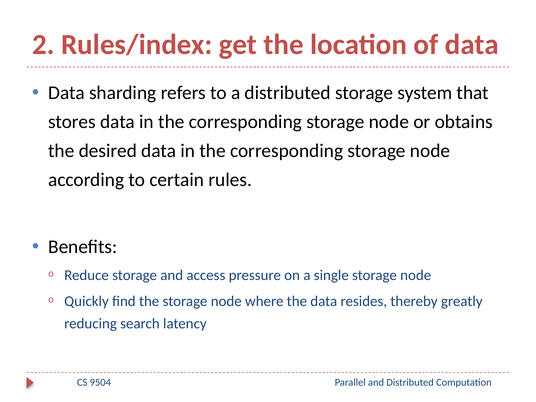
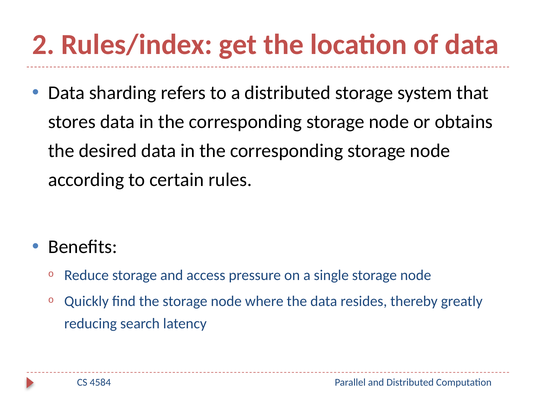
9504: 9504 -> 4584 (100, 382)
